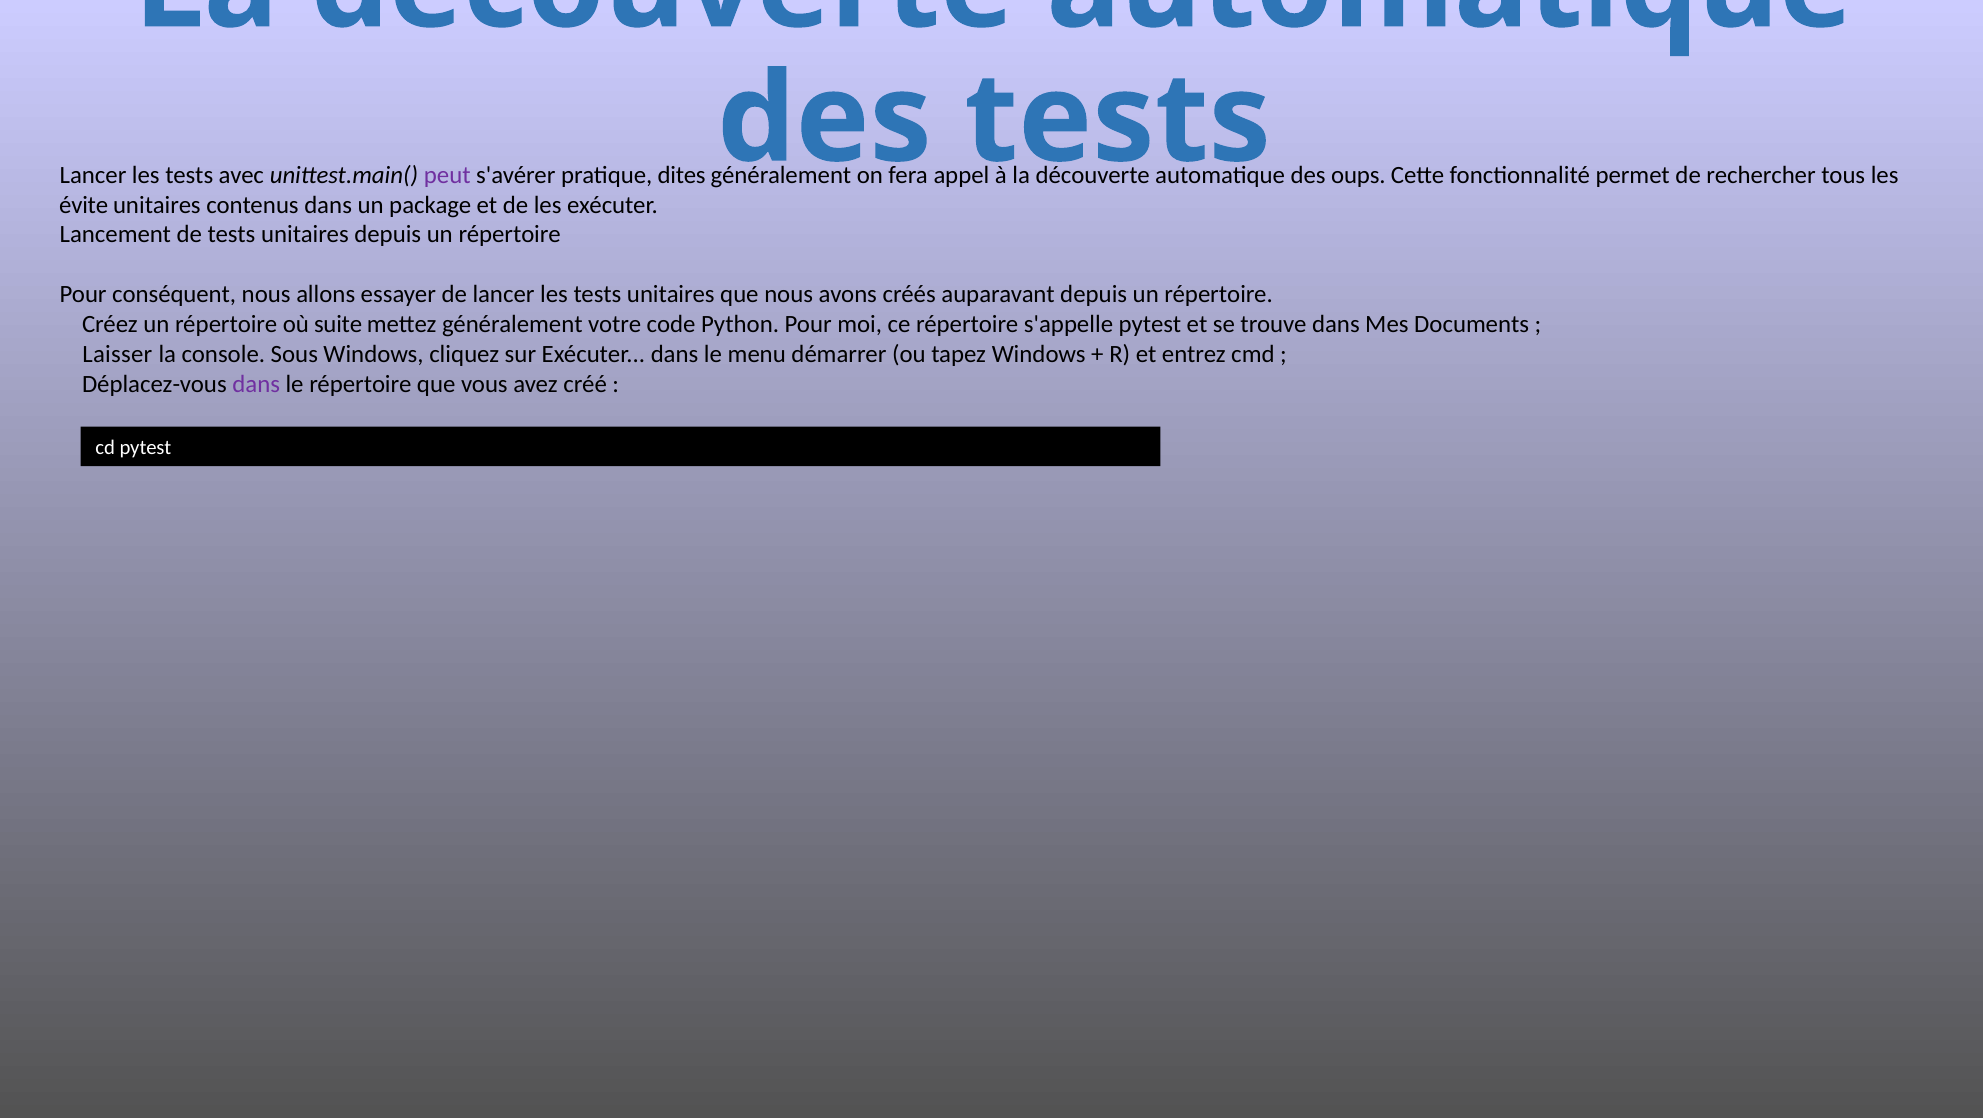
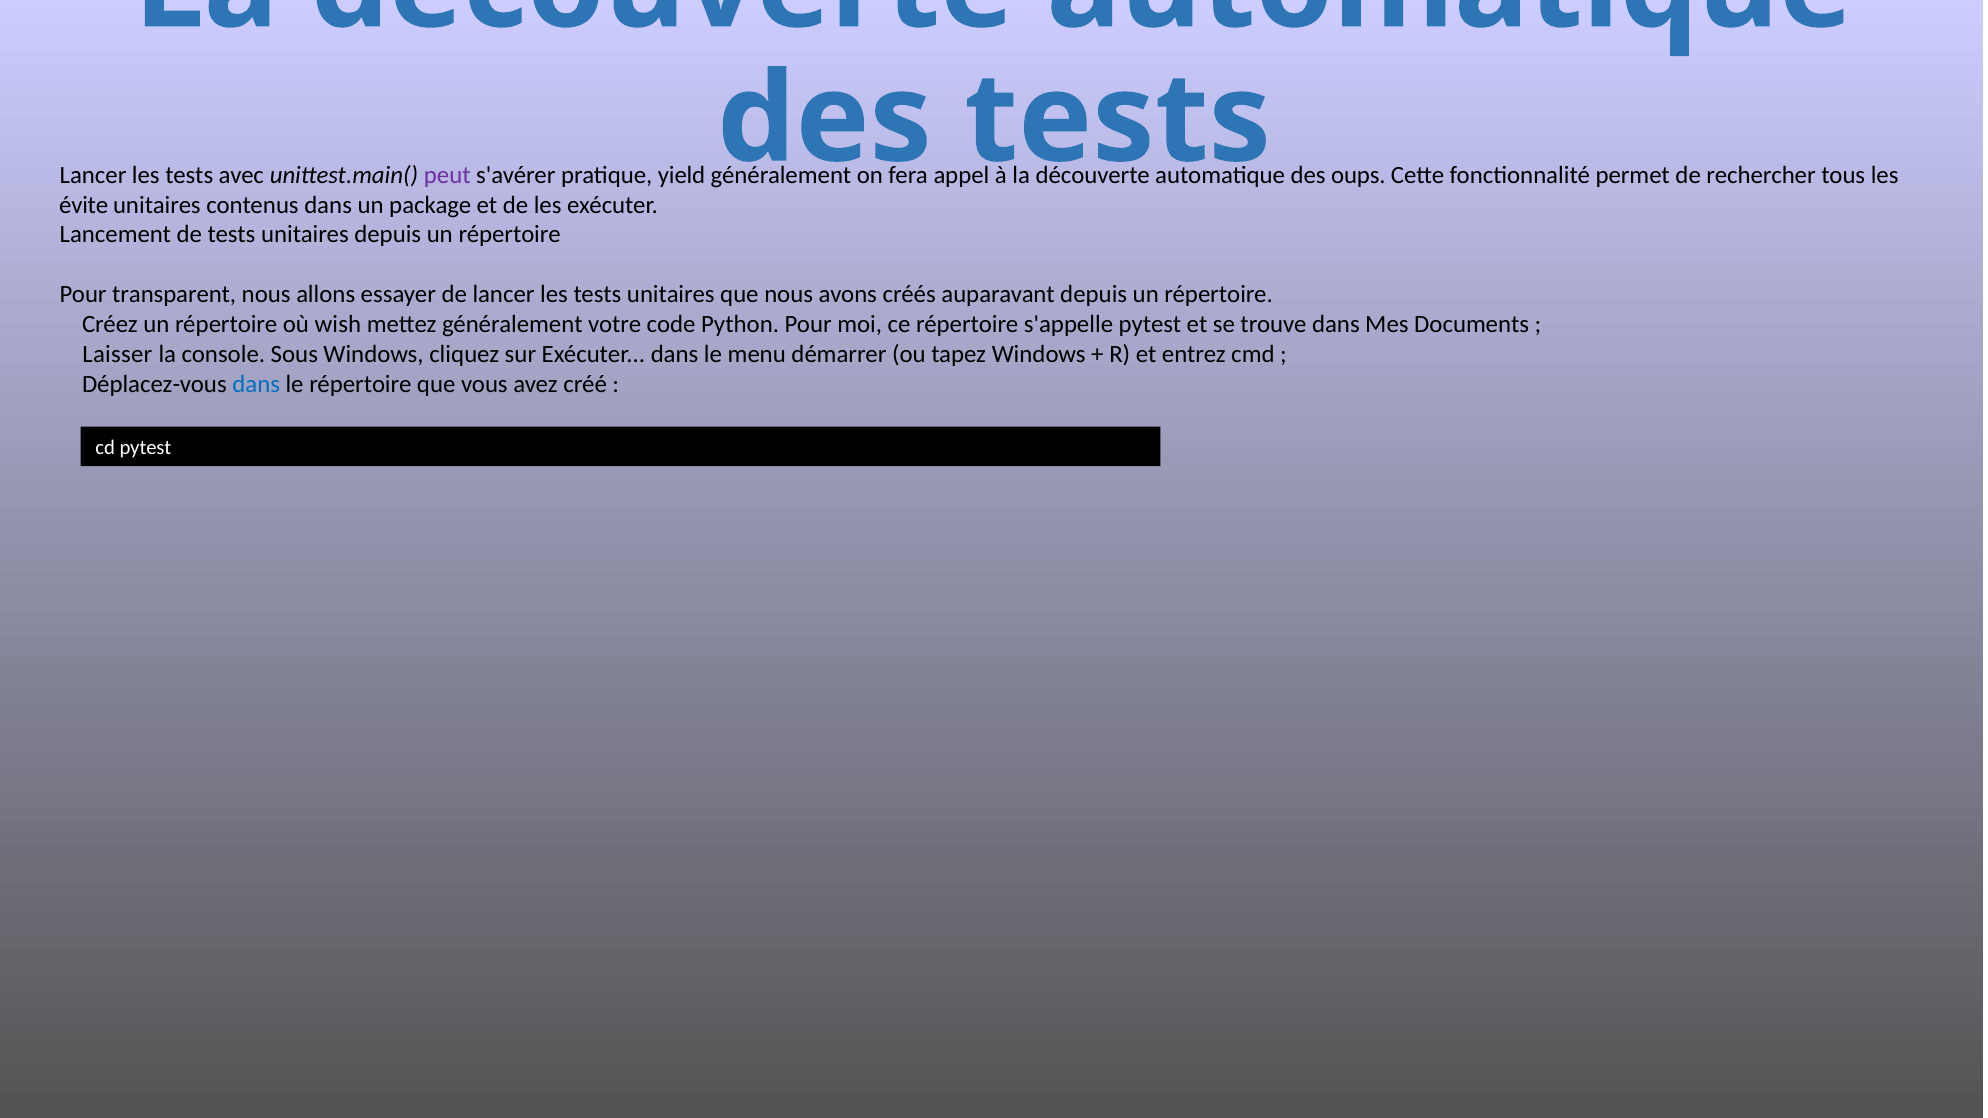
dites: dites -> yield (682, 175)
conséquent: conséquent -> transparent (174, 294)
suite: suite -> wish (338, 324)
dans colour: purple -> blue (256, 384)
